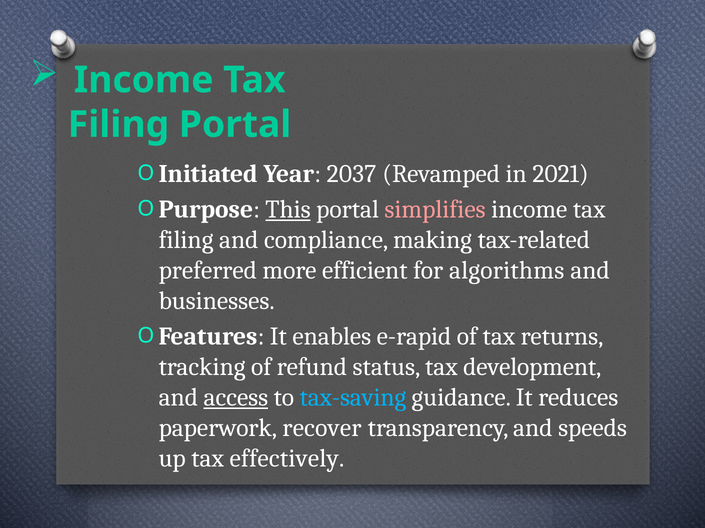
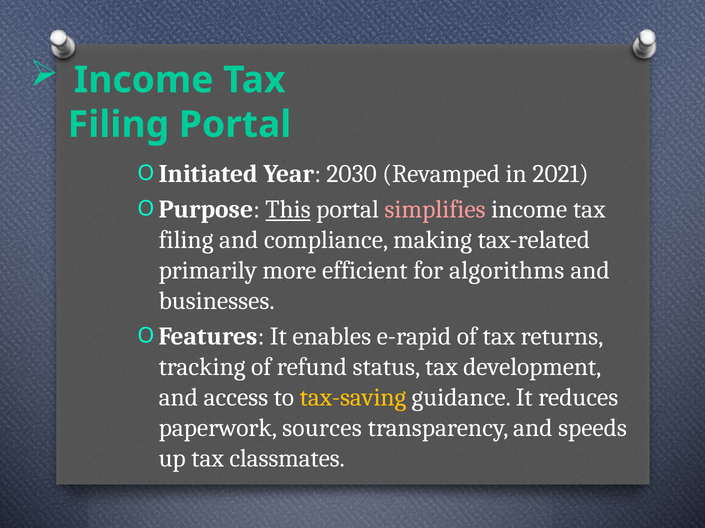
2037: 2037 -> 2030 (352, 174)
preferred: preferred -> primarily (208, 271)
access underline: present -> none (236, 398)
tax-saving colour: light blue -> yellow (353, 398)
recover: recover -> sources (322, 428)
effectively: effectively -> classmates (287, 459)
